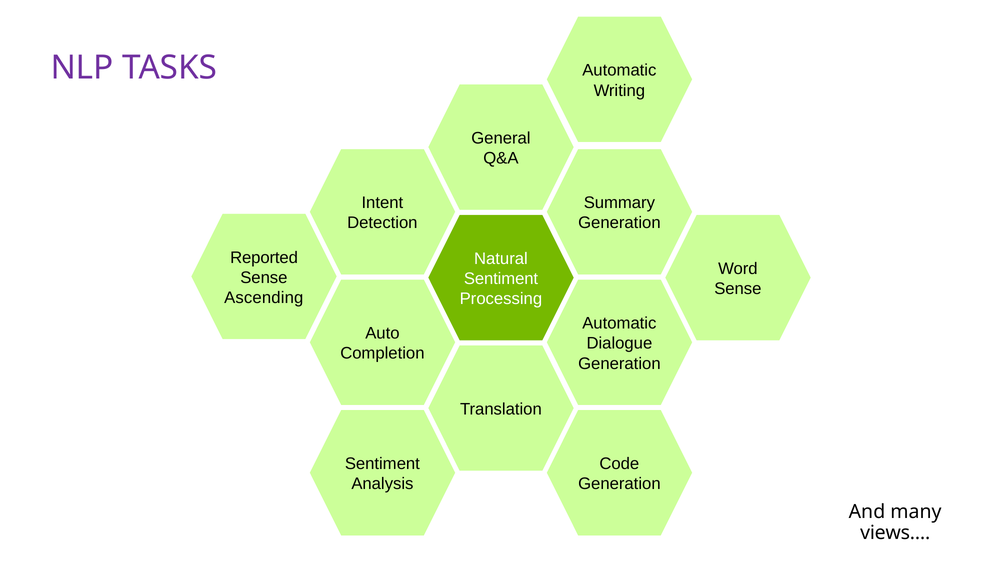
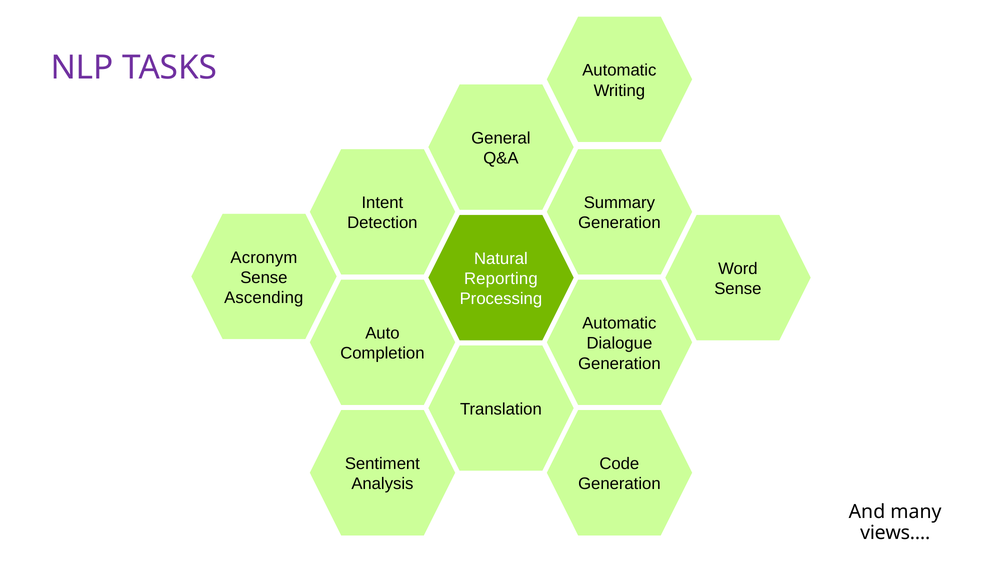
Reported: Reported -> Acronym (264, 257)
Sentiment: Sentiment -> Reporting (501, 279)
